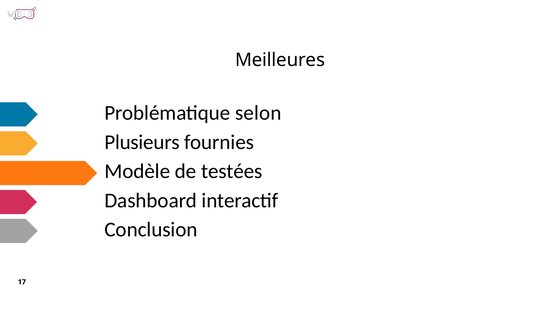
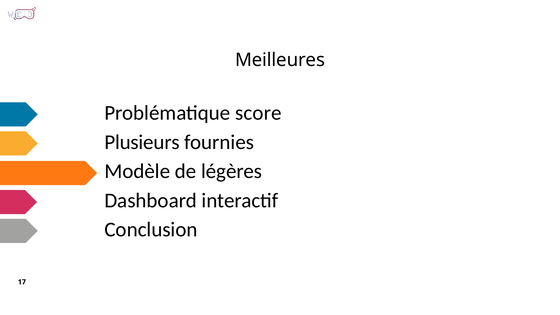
selon: selon -> score (258, 113)
testées: testées -> légères (232, 171)
